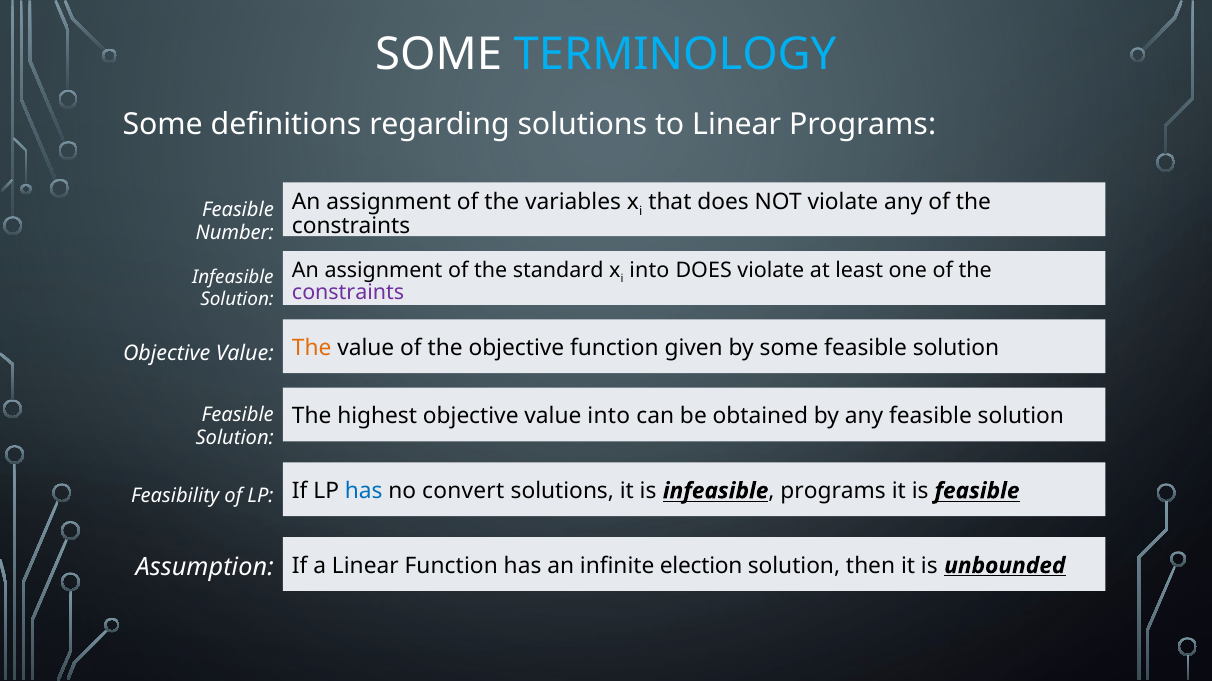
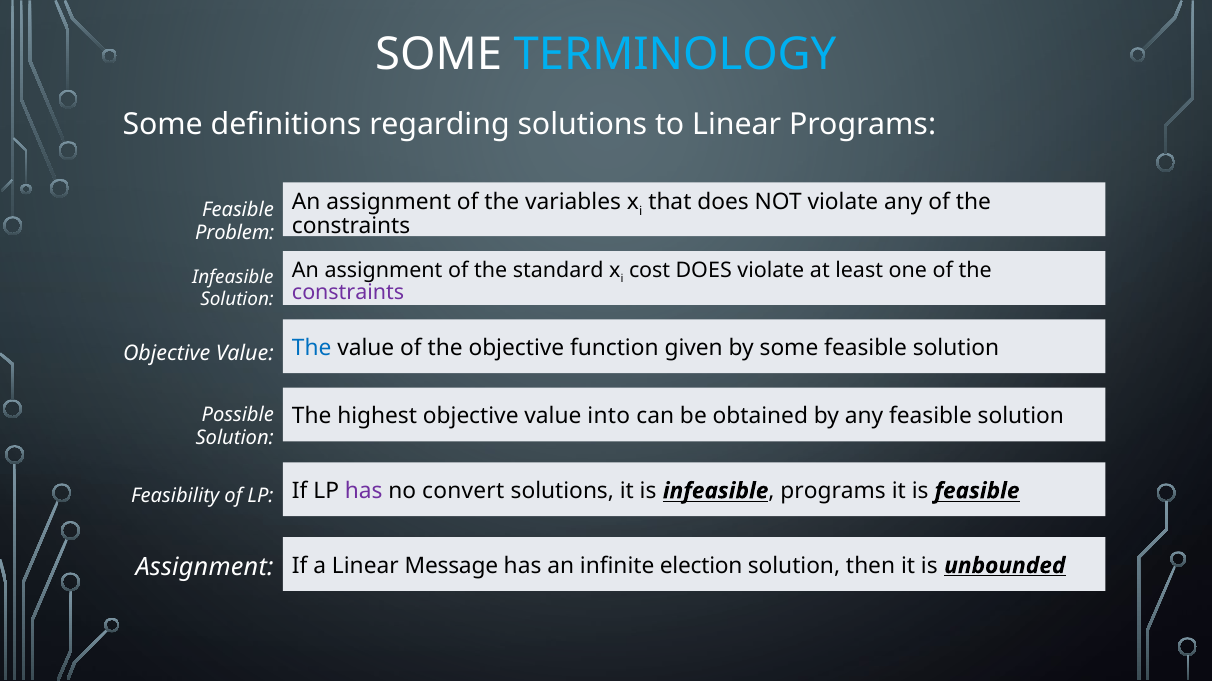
Number: Number -> Problem (235, 233)
into: into -> cost (650, 271)
The colour: orange -> blue (312, 348)
Feasible: Feasible -> Possible (238, 415)
has colour: blue -> purple (364, 491)
Linear Function: Function -> Message (451, 566)
Assumption: Assumption -> Assignment (205, 568)
